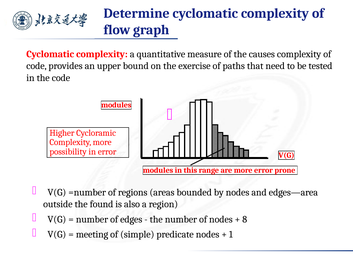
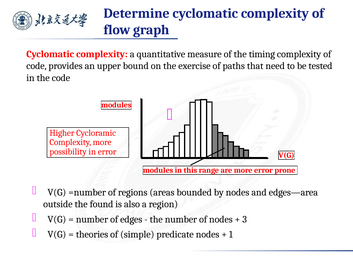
causes: causes -> timing (262, 54)
8: 8 -> 3 (245, 219)
meeting: meeting -> theories (92, 234)
